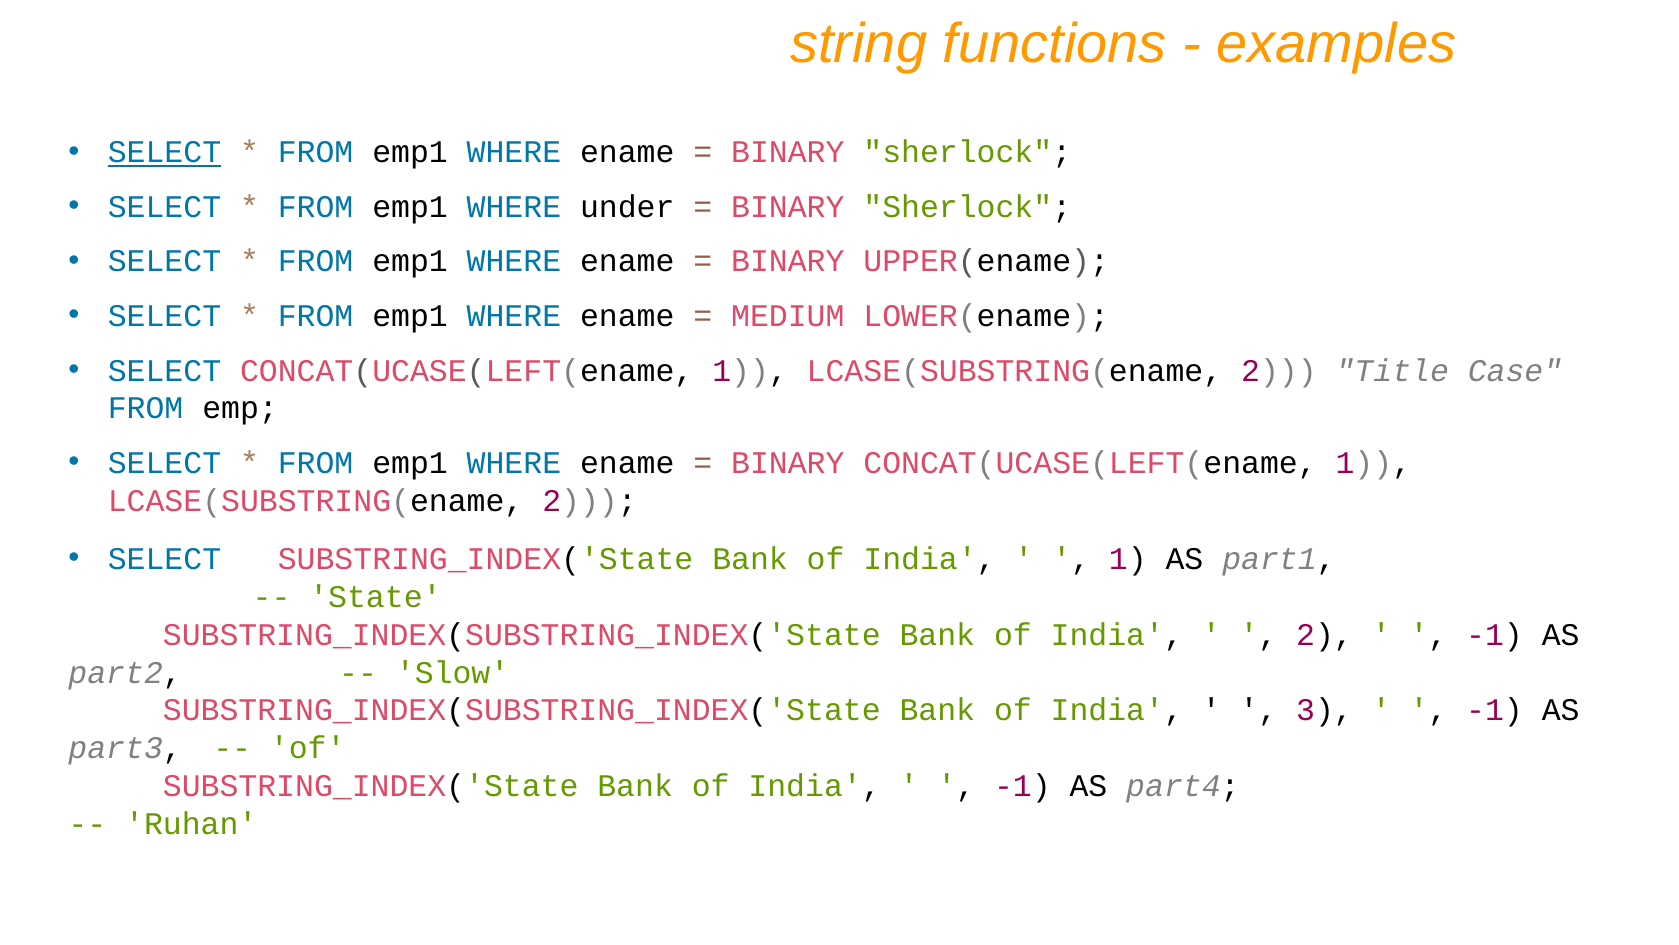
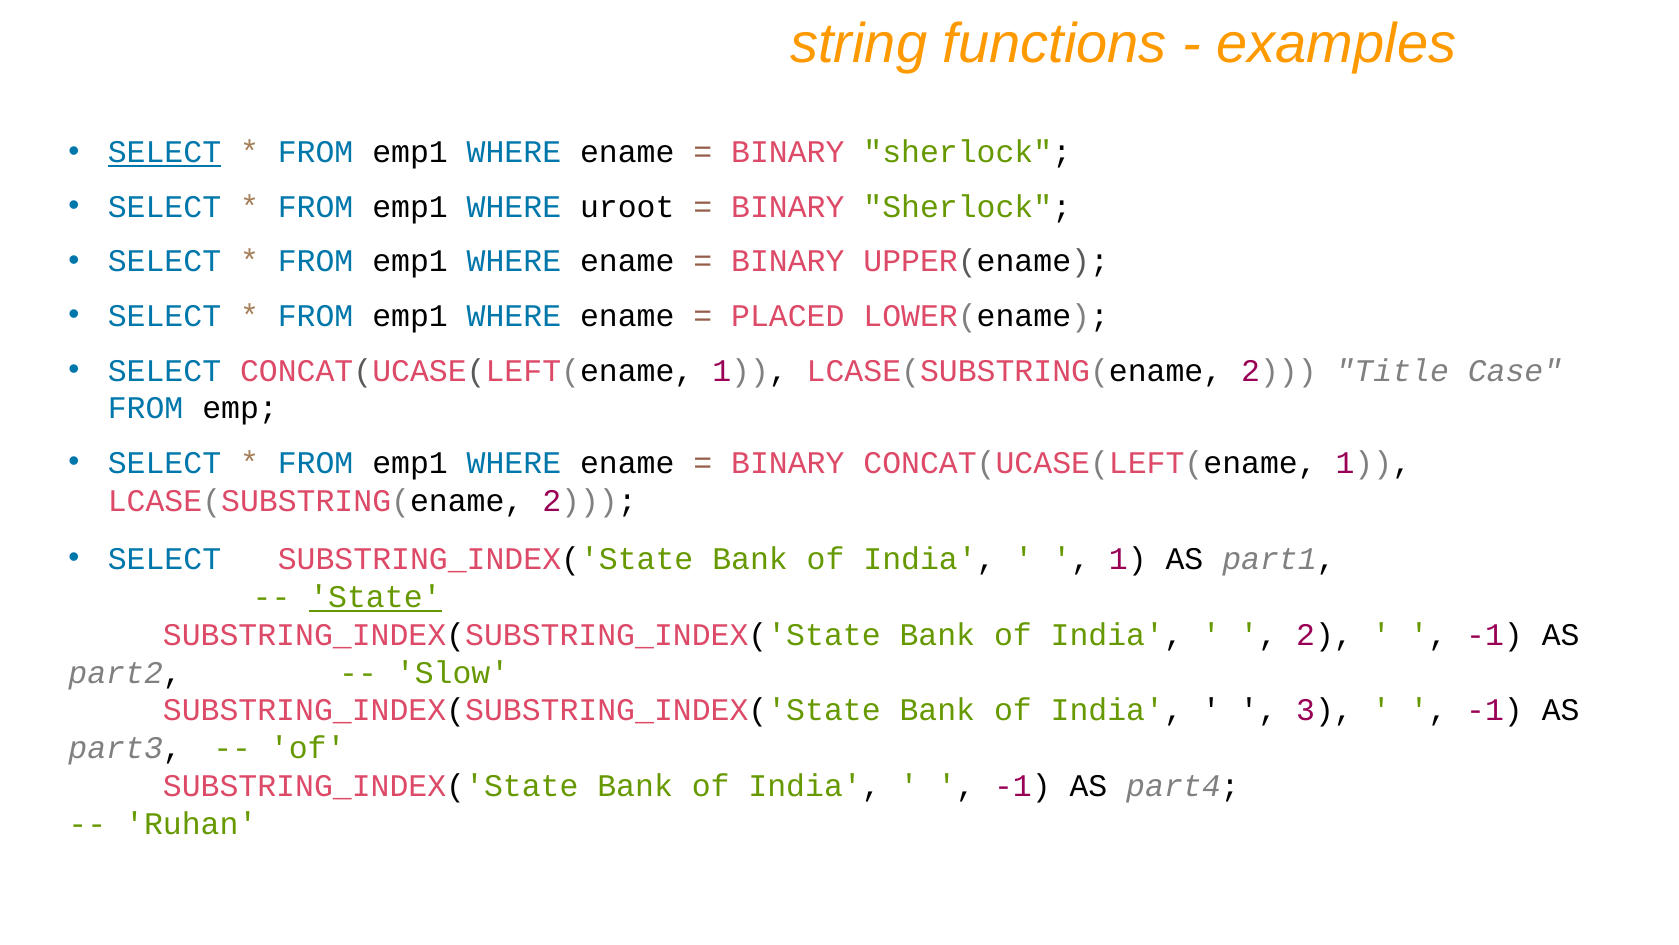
under: under -> uroot (627, 207)
MEDIUM: MEDIUM -> PLACED (788, 316)
State underline: none -> present (375, 597)
